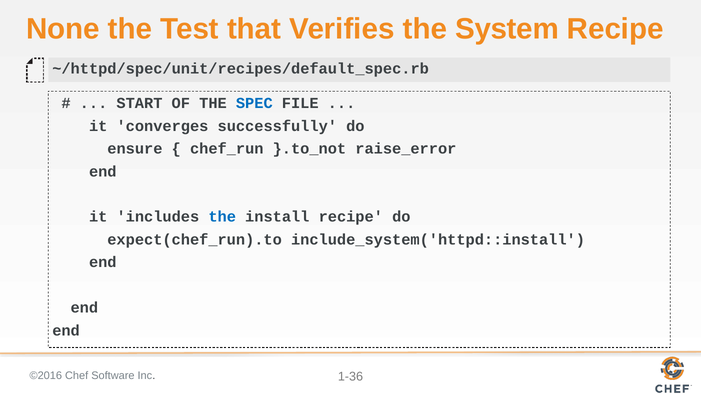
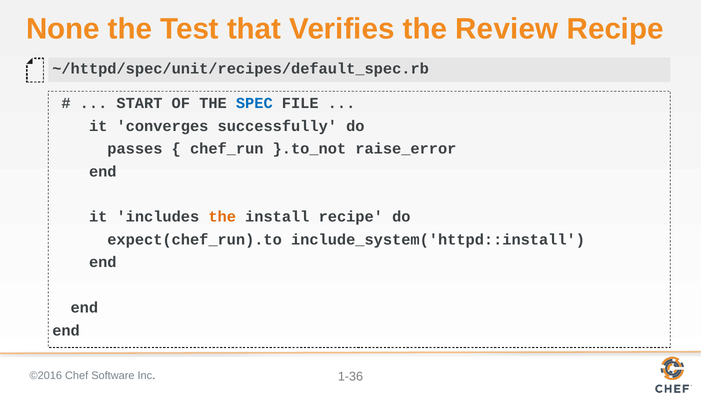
System: System -> Review (507, 29)
ensure: ensure -> passes (135, 149)
the colour: blue -> orange (222, 217)
